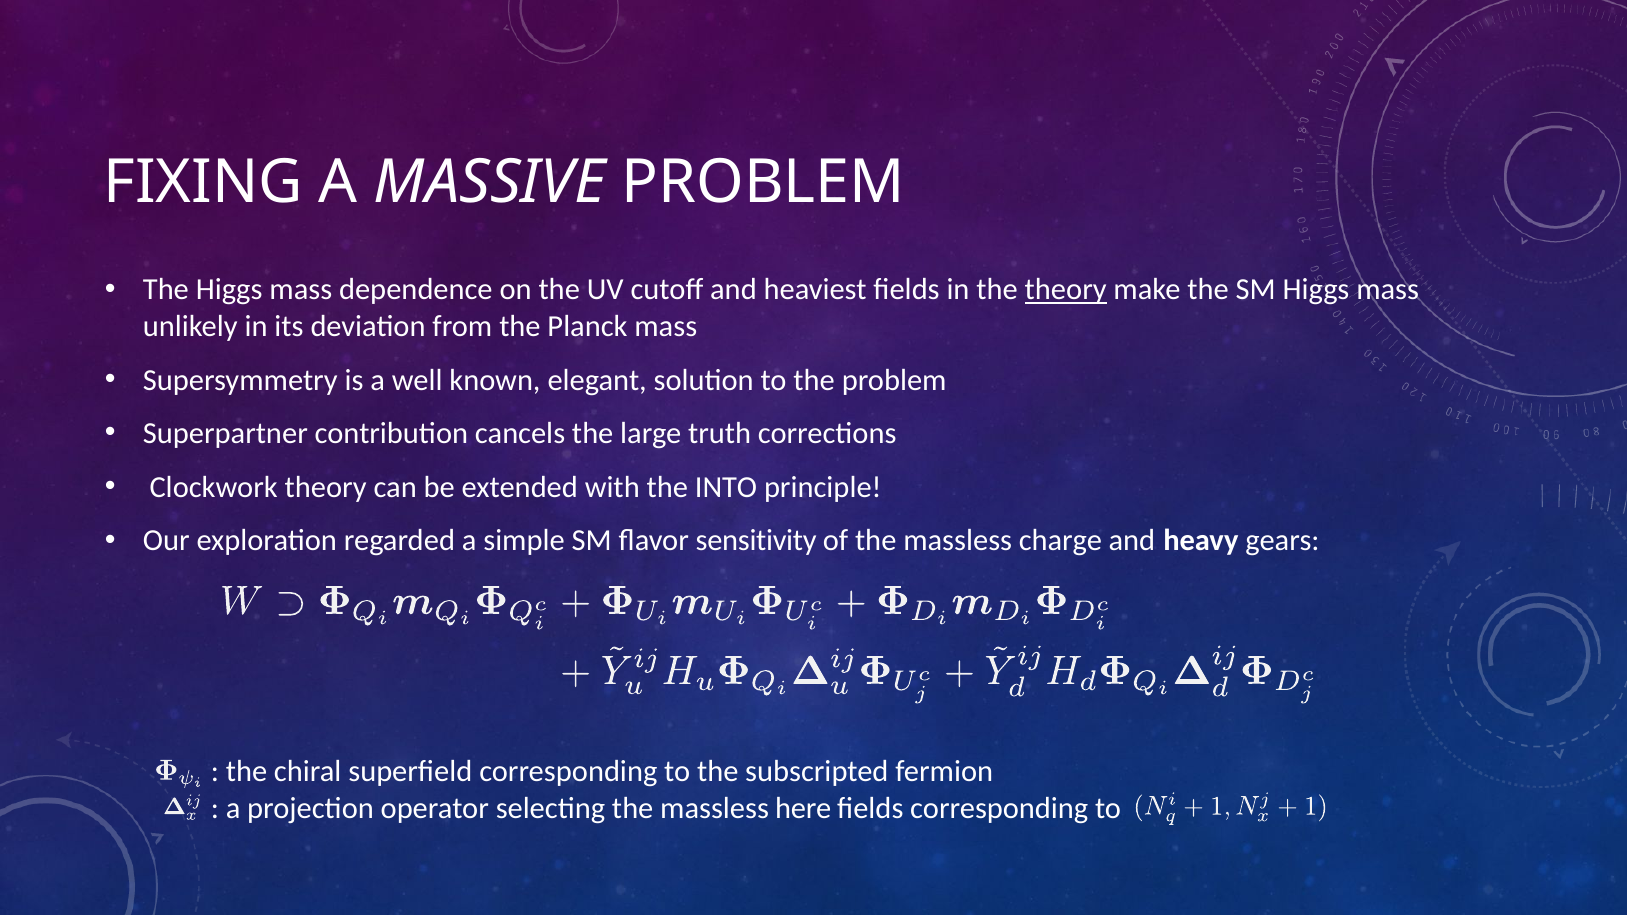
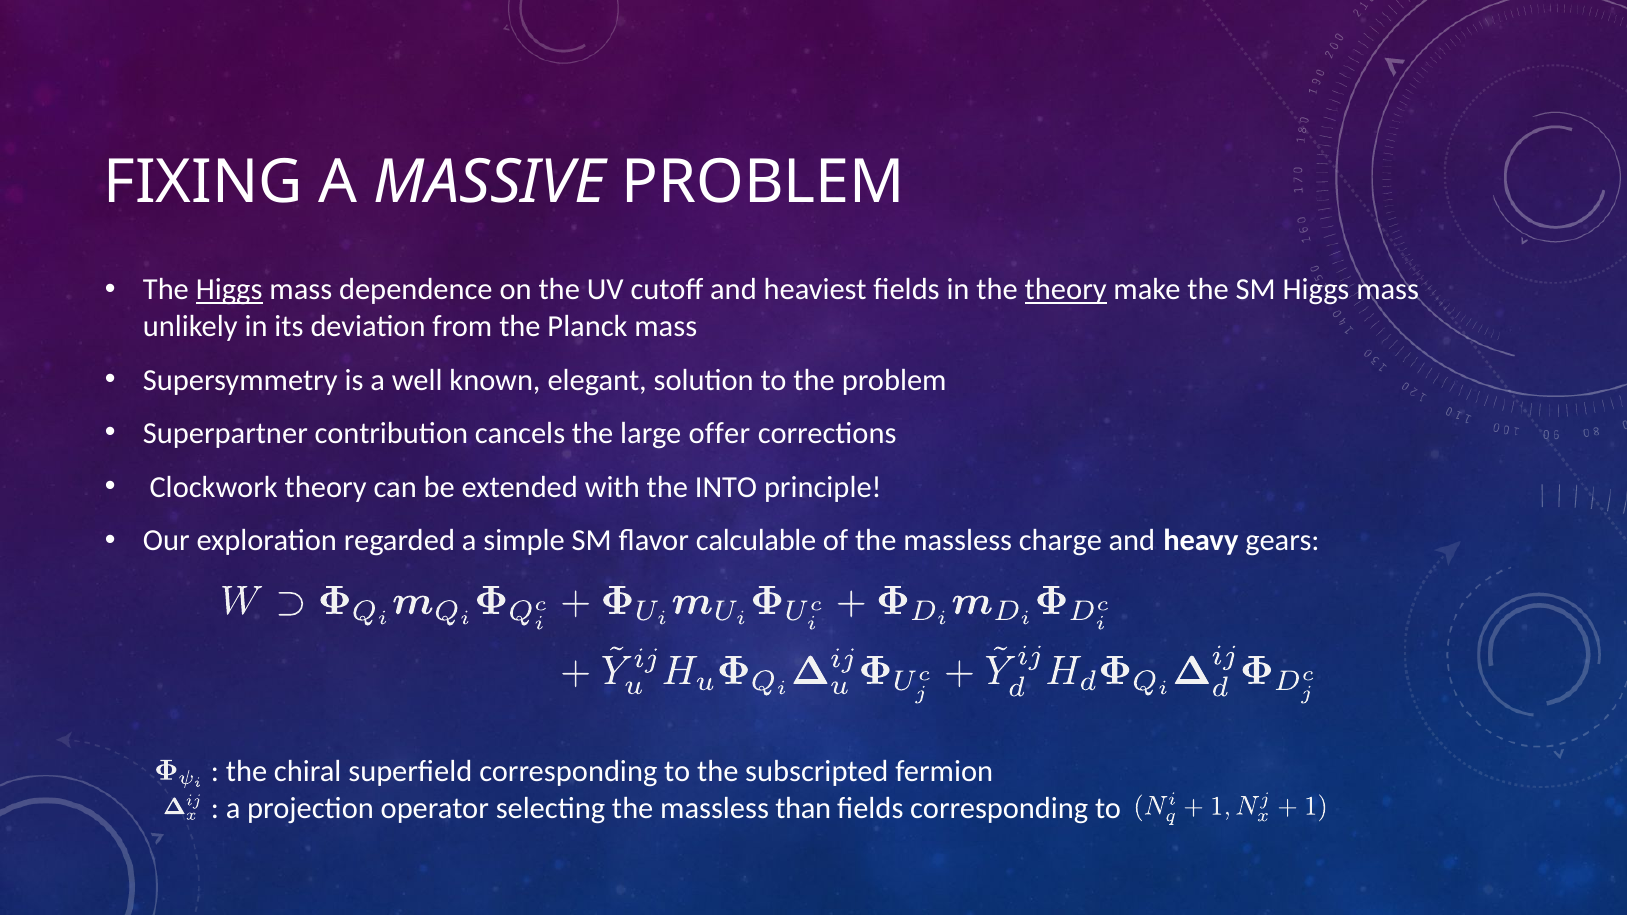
Higgs underline: none -> present (229, 290)
truth: truth -> offer (719, 434)
sensitivity: sensitivity -> calculable (756, 541)
here: here -> than (803, 808)
